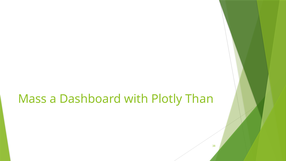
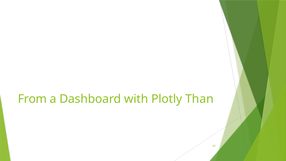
Mass: Mass -> From (32, 99)
